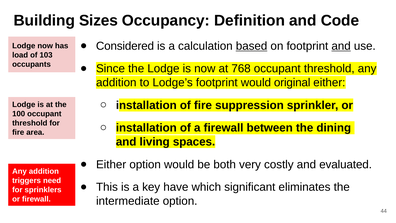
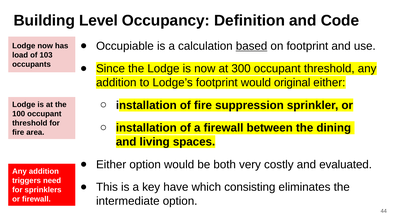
Sizes: Sizes -> Level (99, 20)
Considered: Considered -> Occupiable (125, 46)
and underline: present -> none (341, 46)
768: 768 -> 300 (241, 69)
significant: significant -> consisting (250, 187)
